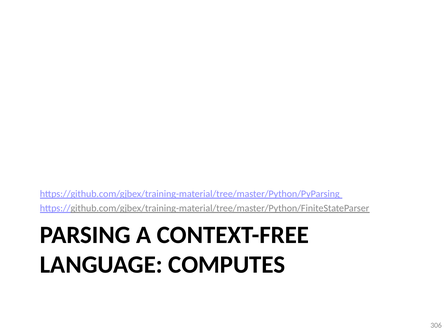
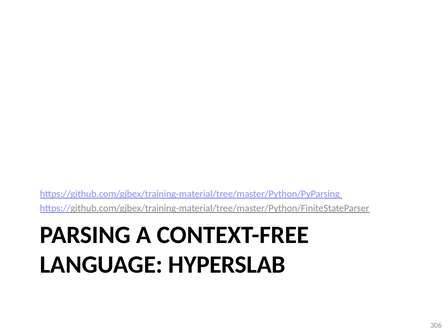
COMPUTES: COMPUTES -> HYPERSLAB (227, 265)
